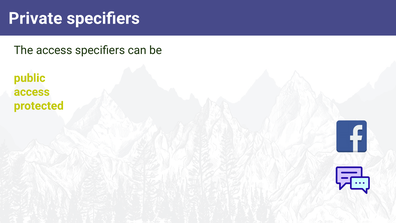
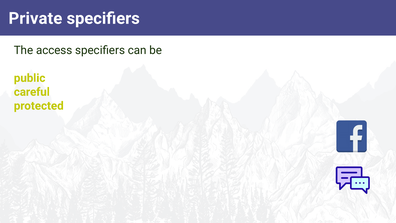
access: access -> careful (32, 92)
